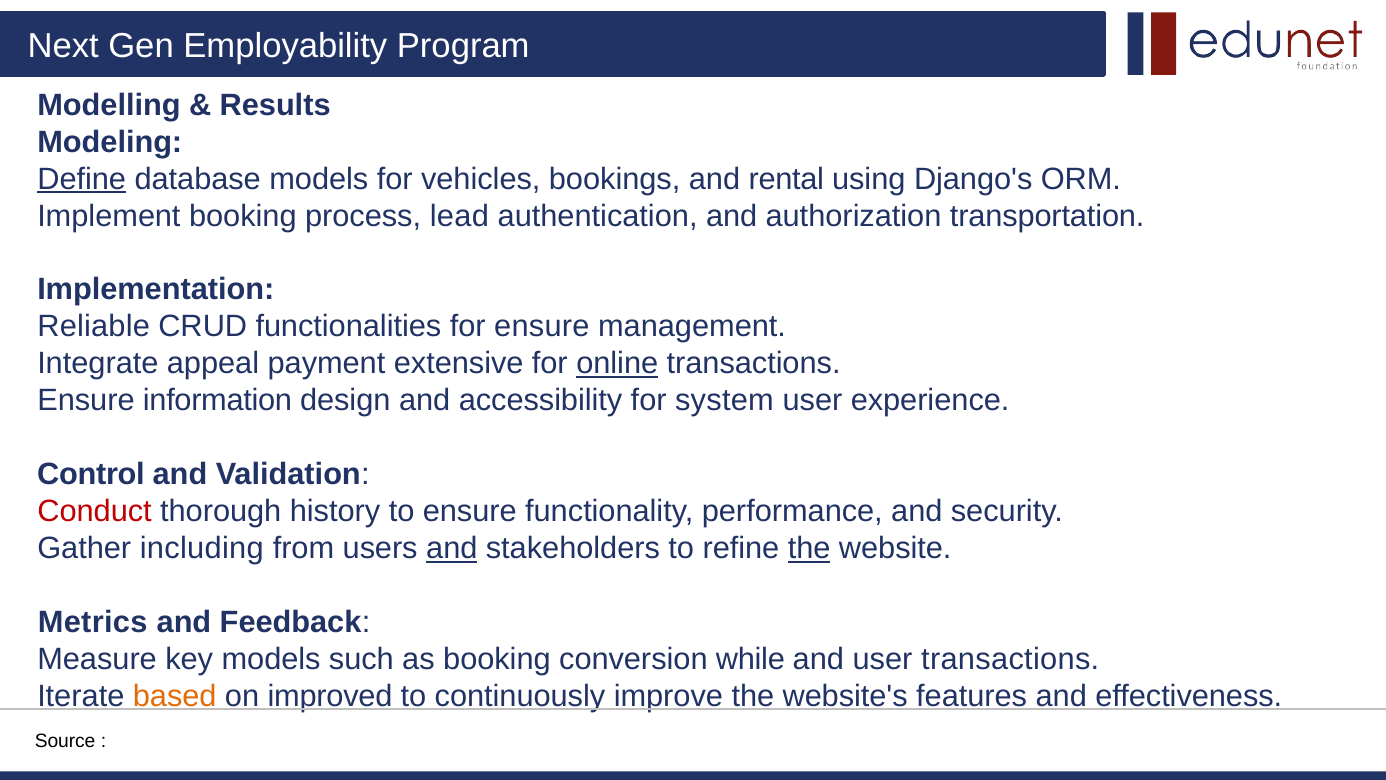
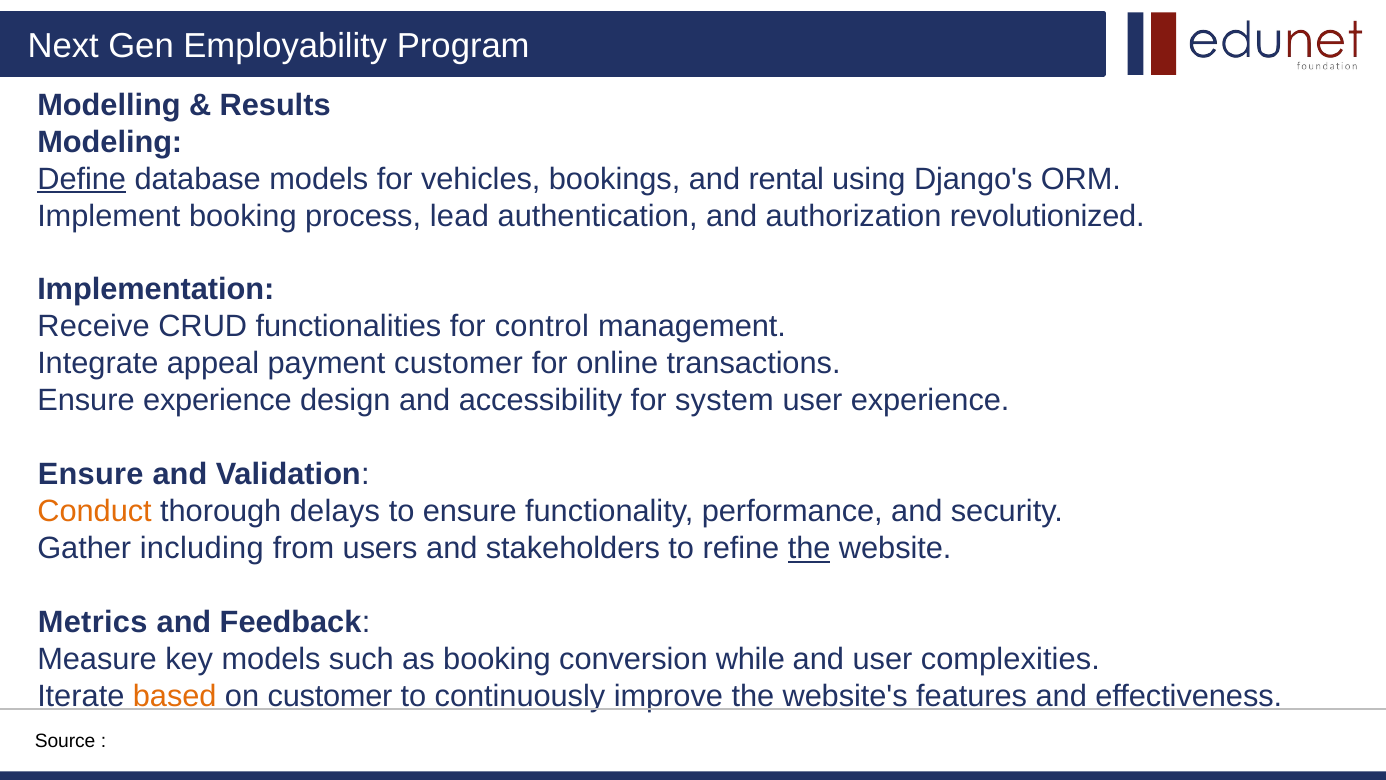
transportation: transportation -> revolutionized (1047, 216)
Reliable: Reliable -> Receive (94, 327)
for ensure: ensure -> control (542, 327)
payment extensive: extensive -> customer (459, 364)
online underline: present -> none (617, 364)
Ensure information: information -> experience (217, 401)
Control: Control -> Ensure (91, 474)
Conduct colour: red -> orange (95, 511)
history: history -> delays (335, 511)
and underline: present -> none (452, 548)
user transactions: transactions -> complexities (1010, 659)
on improved: improved -> customer (330, 696)
